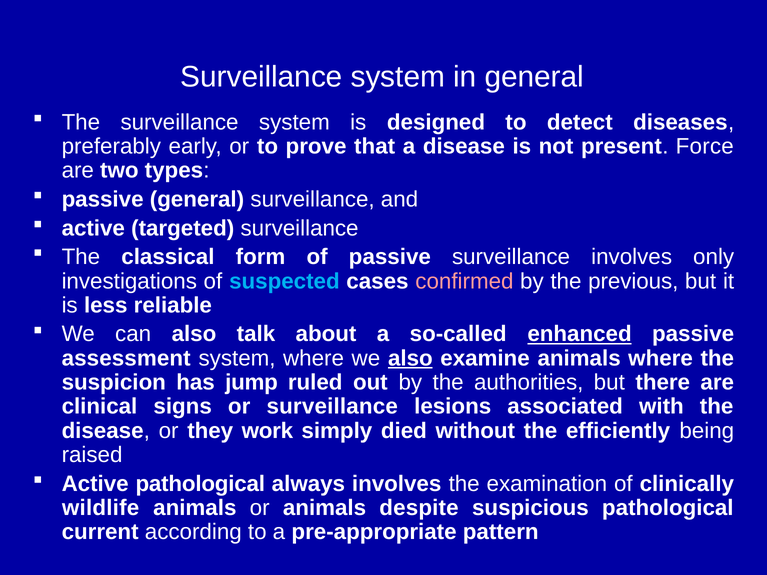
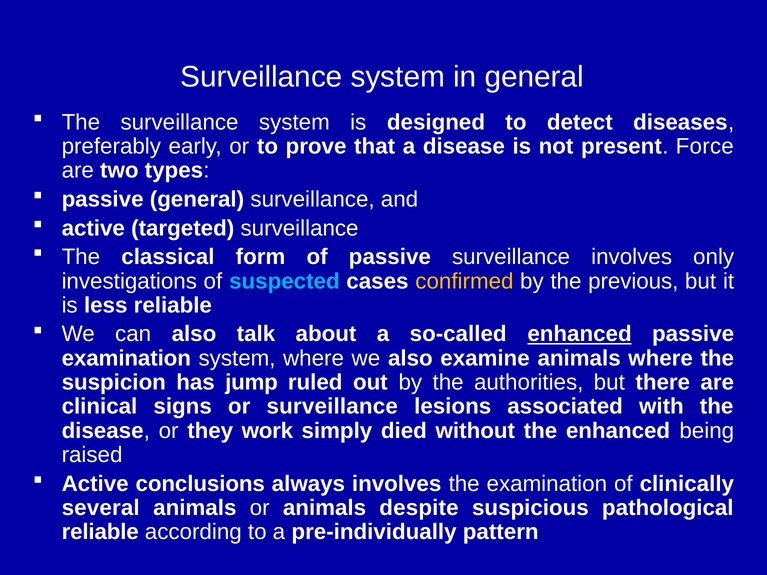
confirmed colour: pink -> yellow (464, 281)
assessment: assessment -> examination (126, 358)
also underline: present -> none (410, 358)
the efficiently: efficiently -> enhanced (618, 431)
Active pathological: pathological -> conclusions (200, 484)
wildlife: wildlife -> several (101, 508)
current: current -> reliable (100, 532)
pre-appropriate: pre-appropriate -> pre-individually (374, 532)
